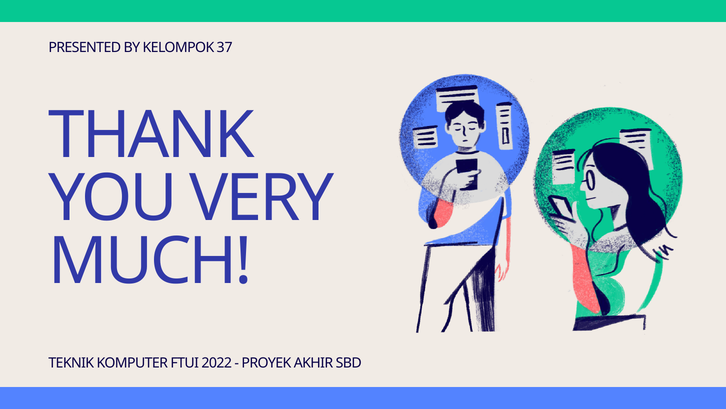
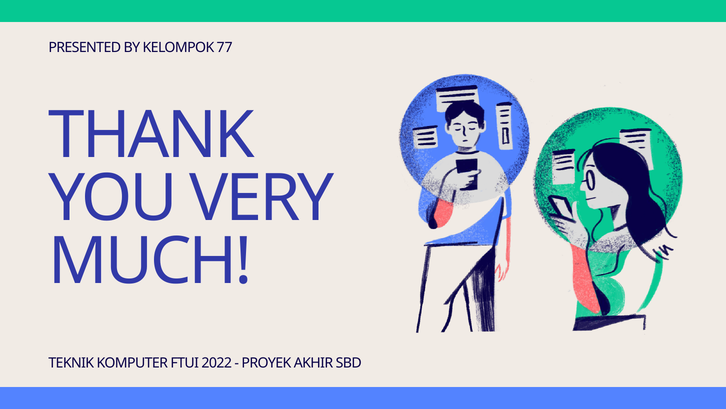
37: 37 -> 77 (225, 47)
